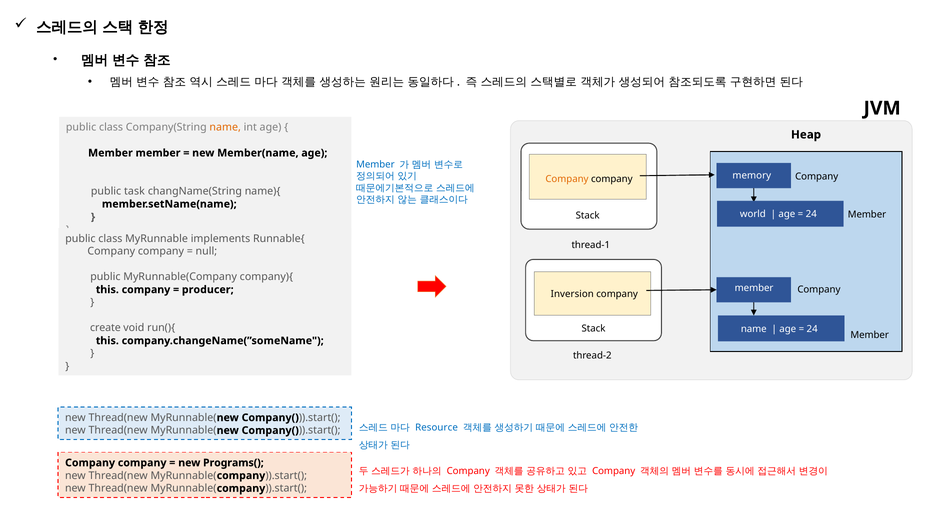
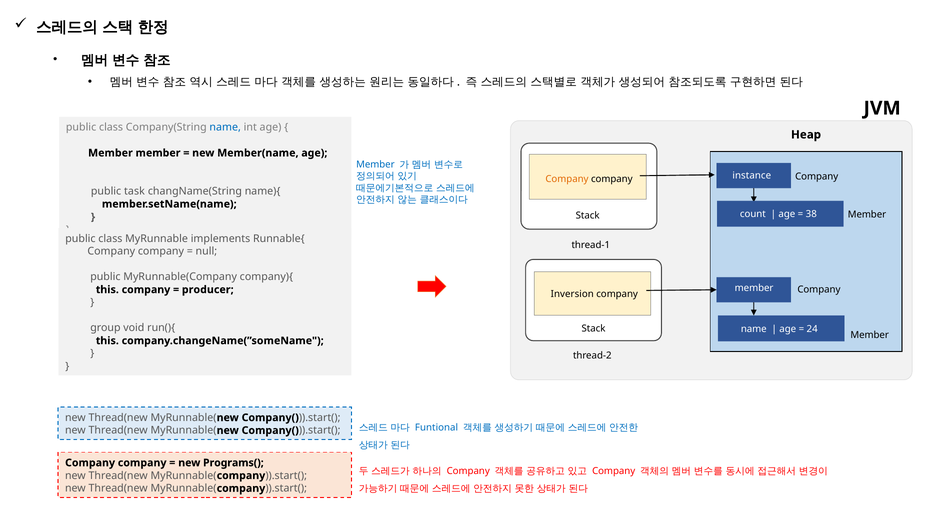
name colour: orange -> blue (225, 127)
memory: memory -> instance (752, 175)
world: world -> count (753, 214)
24: 24 -> 38 (811, 214)
create: create -> group (105, 328)
Resource: Resource -> Funtional (437, 428)
